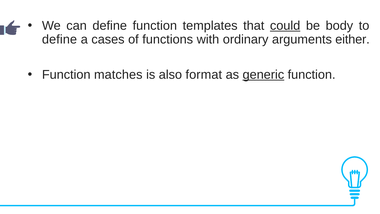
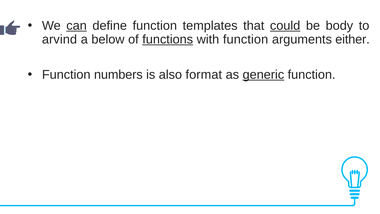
can underline: none -> present (77, 26)
define: define -> arvind (59, 39)
cases: cases -> below (108, 39)
functions underline: none -> present (168, 39)
with ordinary: ordinary -> function (246, 39)
matches: matches -> numbers (118, 75)
